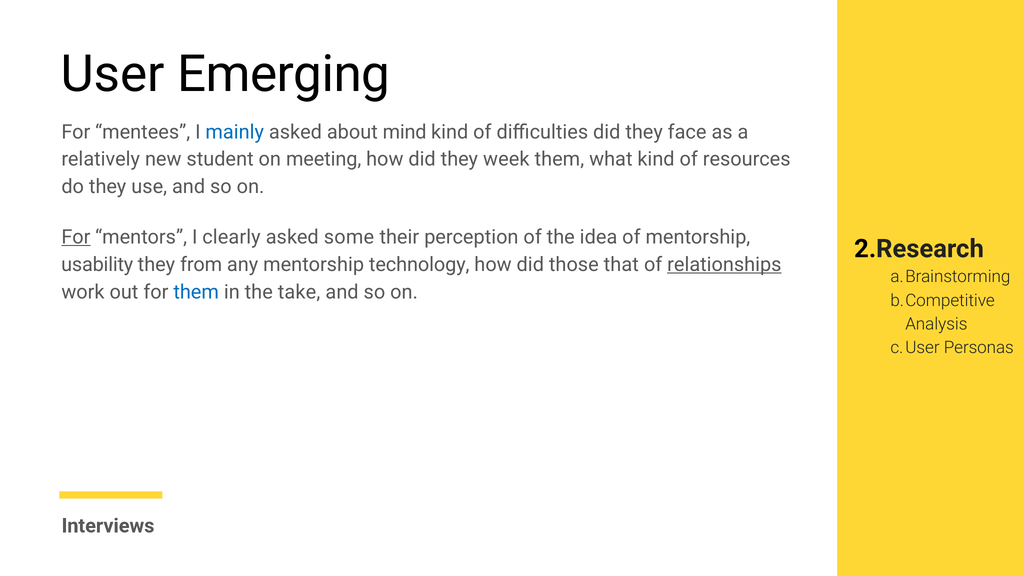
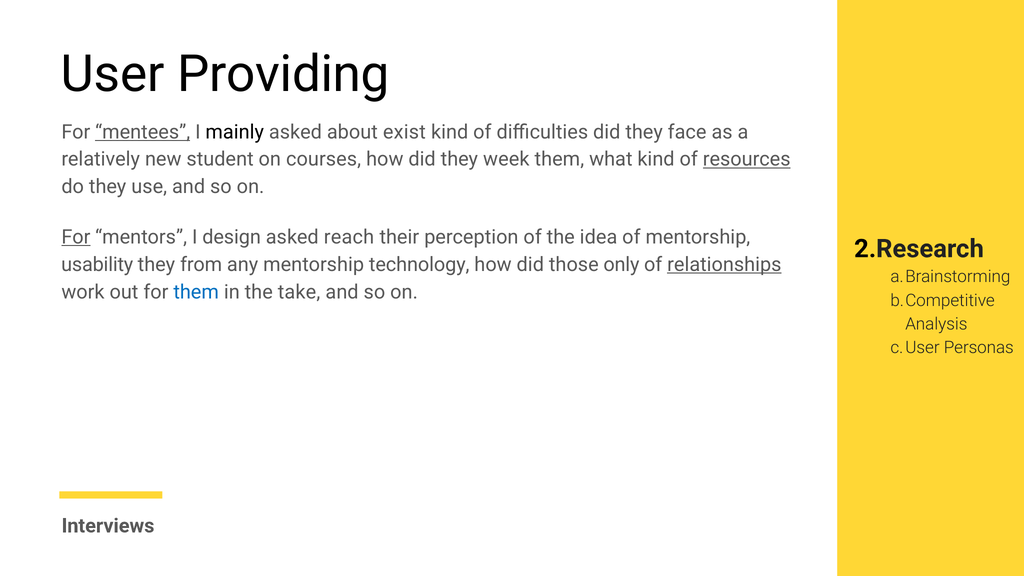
Emerging: Emerging -> Providing (283, 74)
mentees underline: none -> present (143, 132)
mainly colour: blue -> black (235, 132)
mind: mind -> exist (404, 132)
meeting: meeting -> courses (324, 159)
resources underline: none -> present (747, 159)
clearly: clearly -> design (232, 237)
some: some -> reach (349, 237)
that: that -> only (621, 265)
